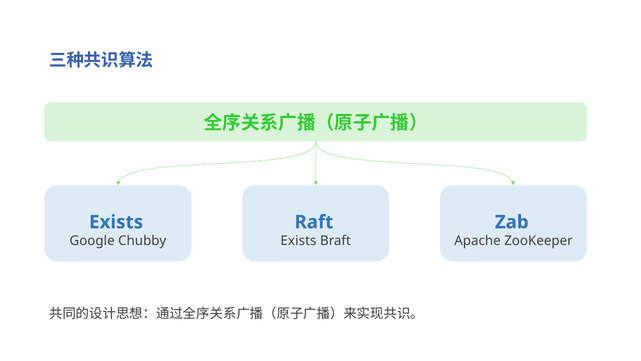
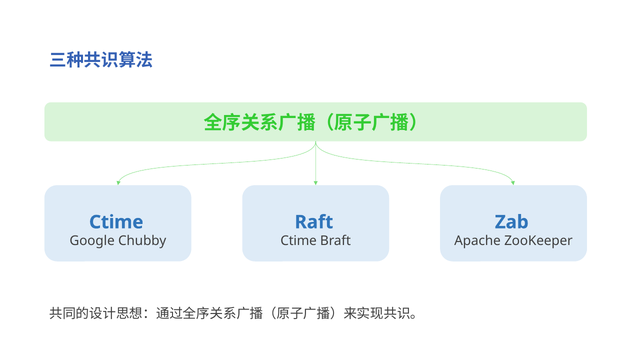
Exists: Exists -> Ctime (116, 222)
Exists: Exists -> Ctime (299, 241)
